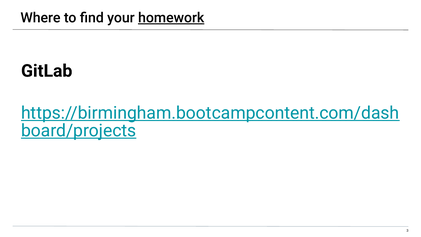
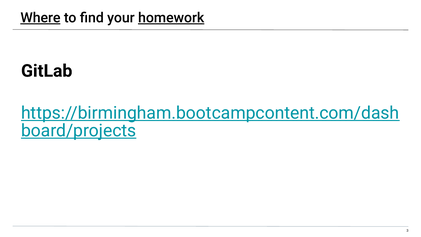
Where underline: none -> present (40, 18)
